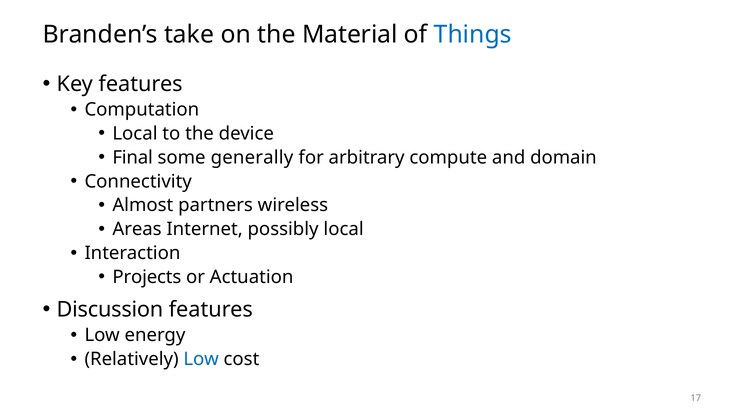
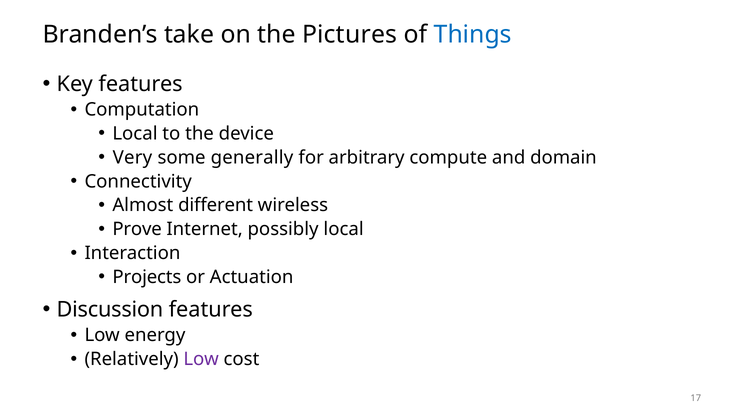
Material: Material -> Pictures (350, 35)
Final: Final -> Very (132, 158)
partners: partners -> different (216, 206)
Areas: Areas -> Prove (137, 230)
Low colour: blue -> purple (201, 360)
